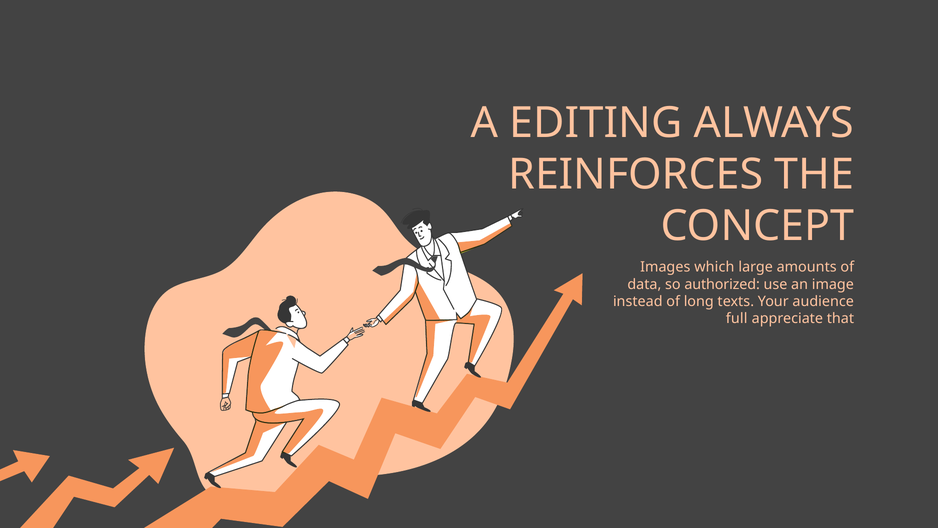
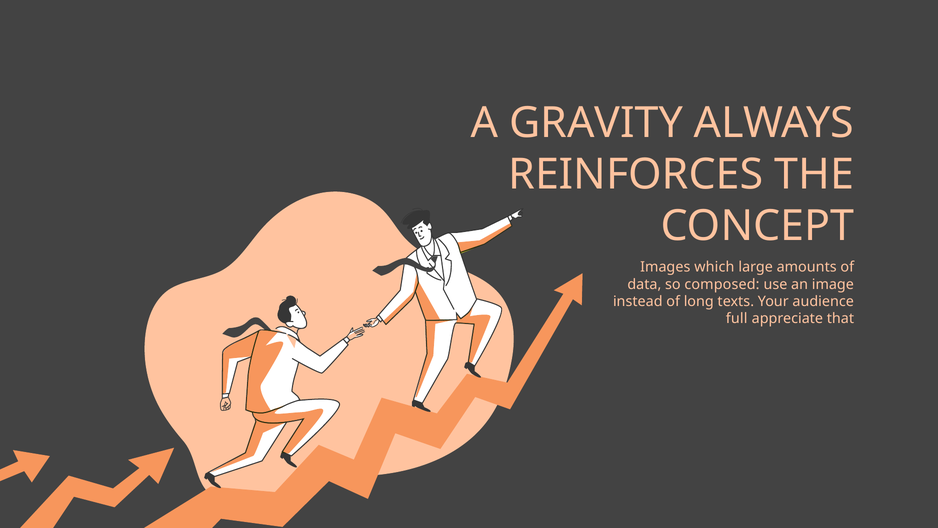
EDITING: EDITING -> GRAVITY (596, 123)
authorized: authorized -> composed (722, 284)
